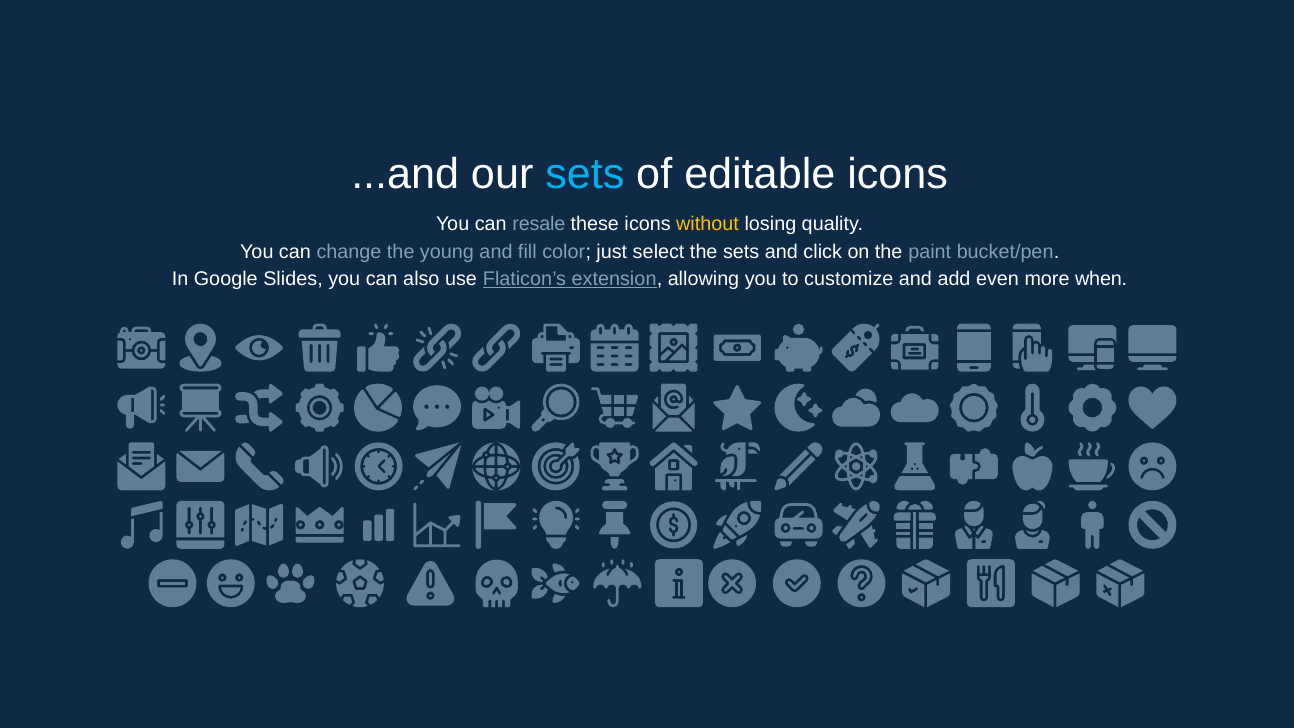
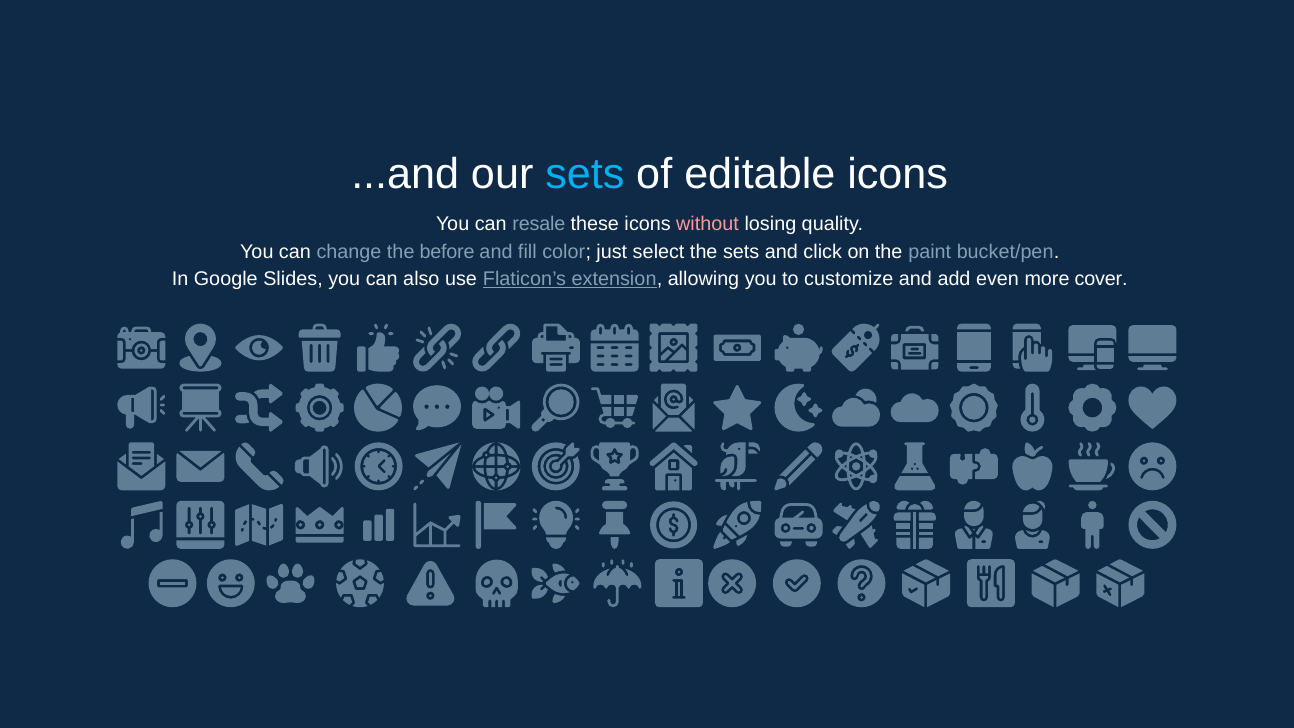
without colour: yellow -> pink (708, 224)
young: young -> before (447, 251)
when: when -> cover (1101, 279)
